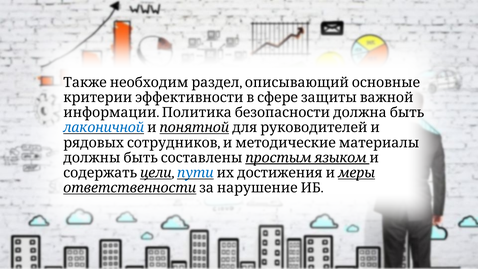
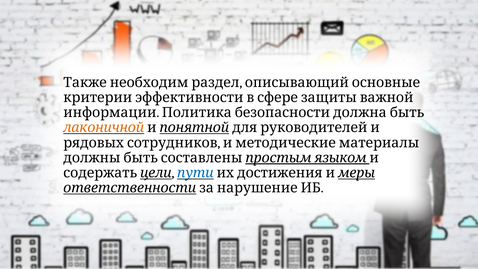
лаконичной colour: blue -> orange (104, 128)
